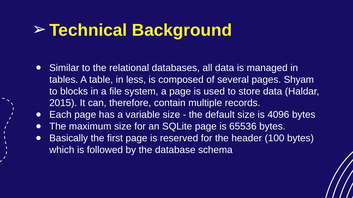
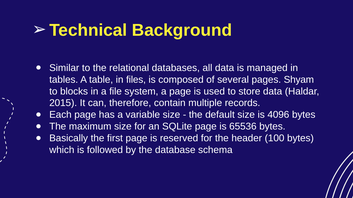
less: less -> files (136, 80)
